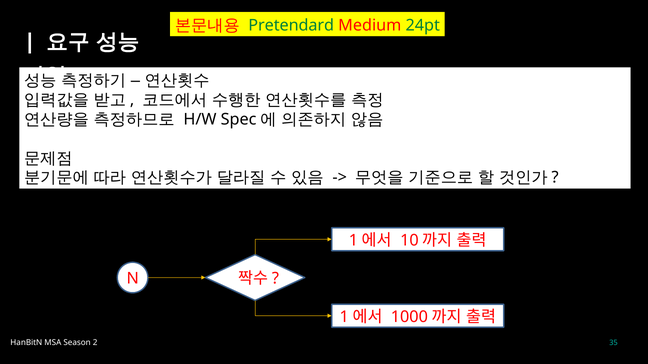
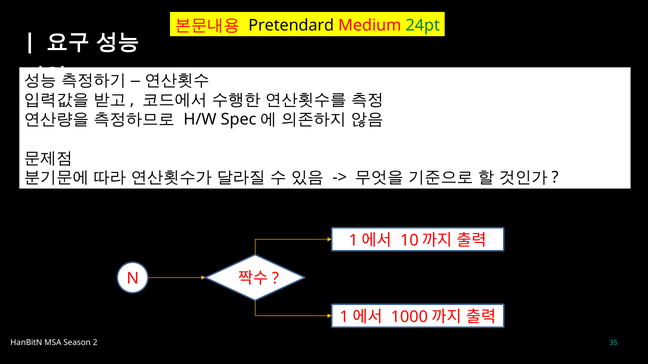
Pretendard colour: green -> black (291, 25)
